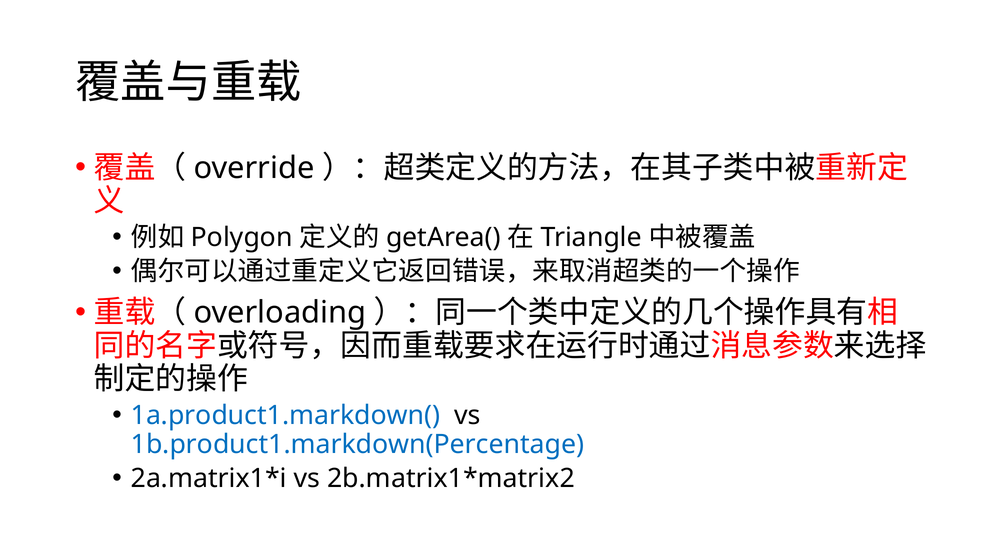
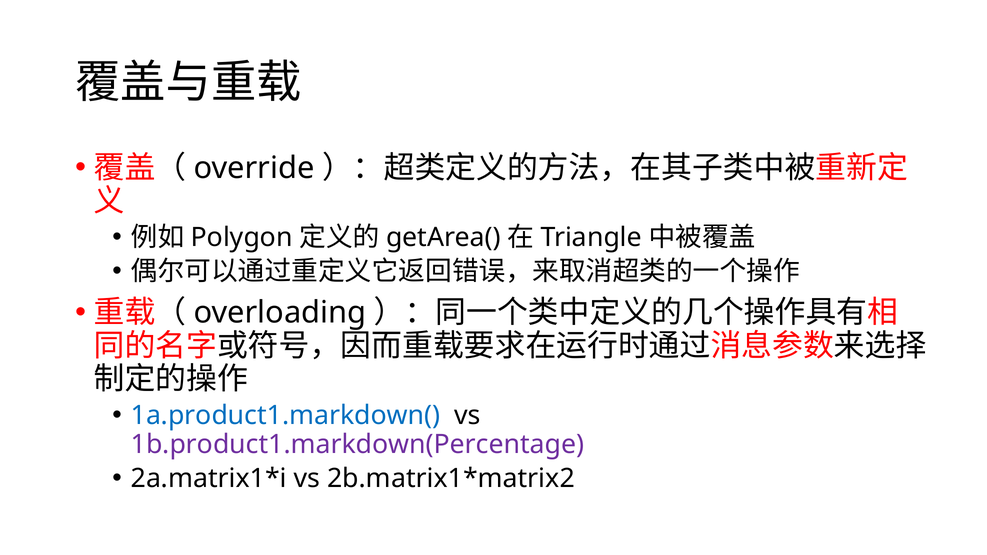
1b.product1.markdown(Percentage colour: blue -> purple (357, 445)
